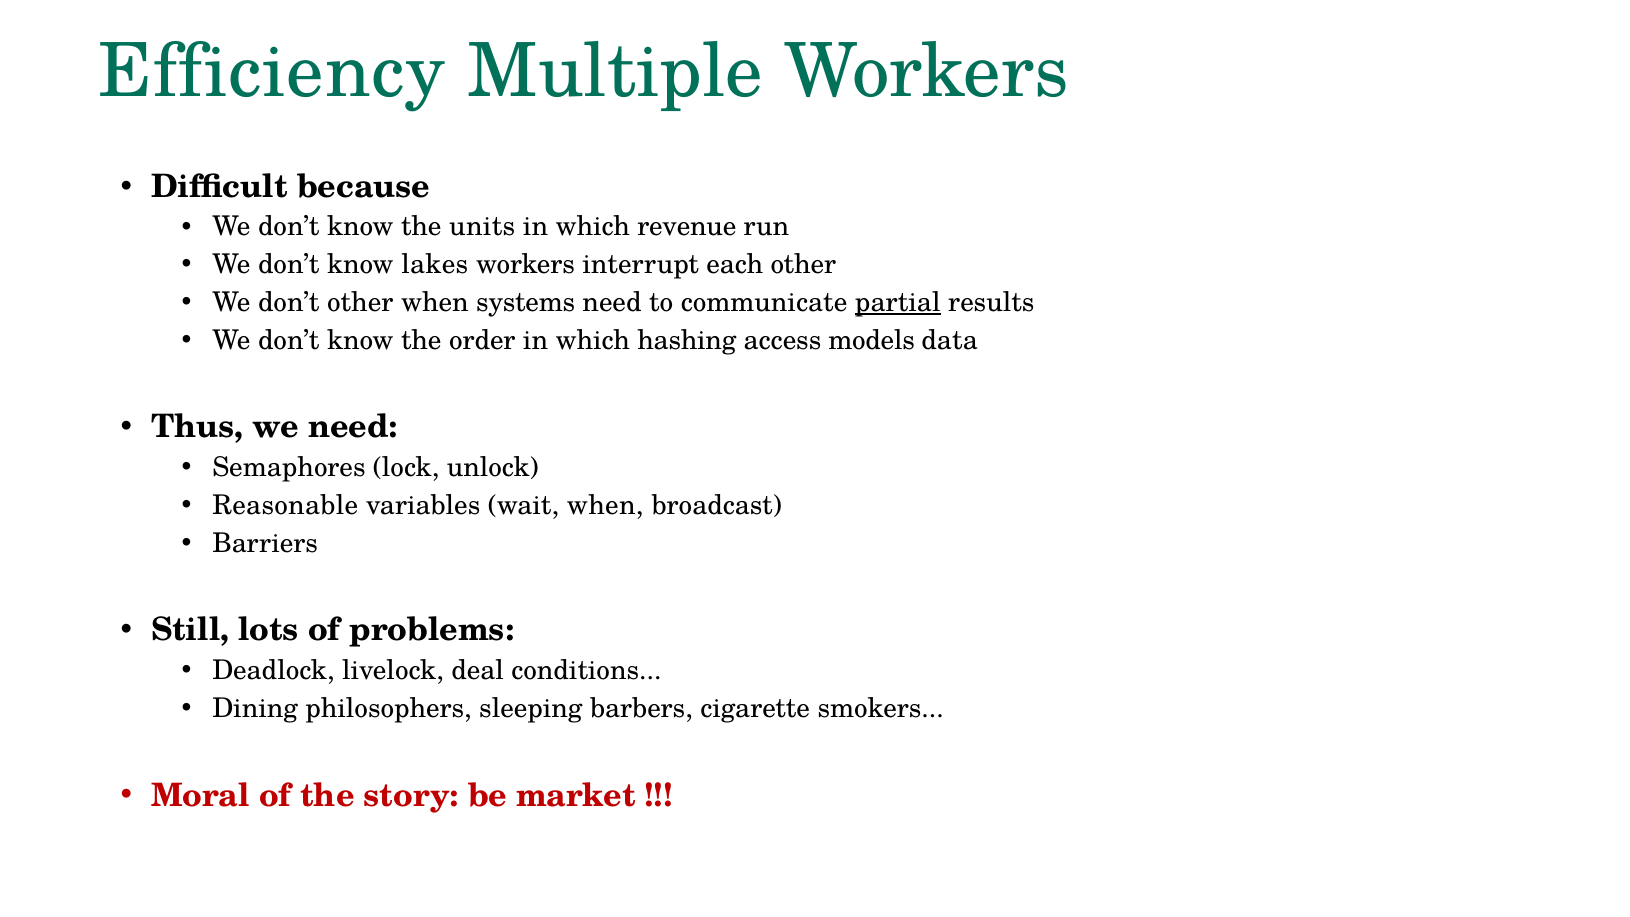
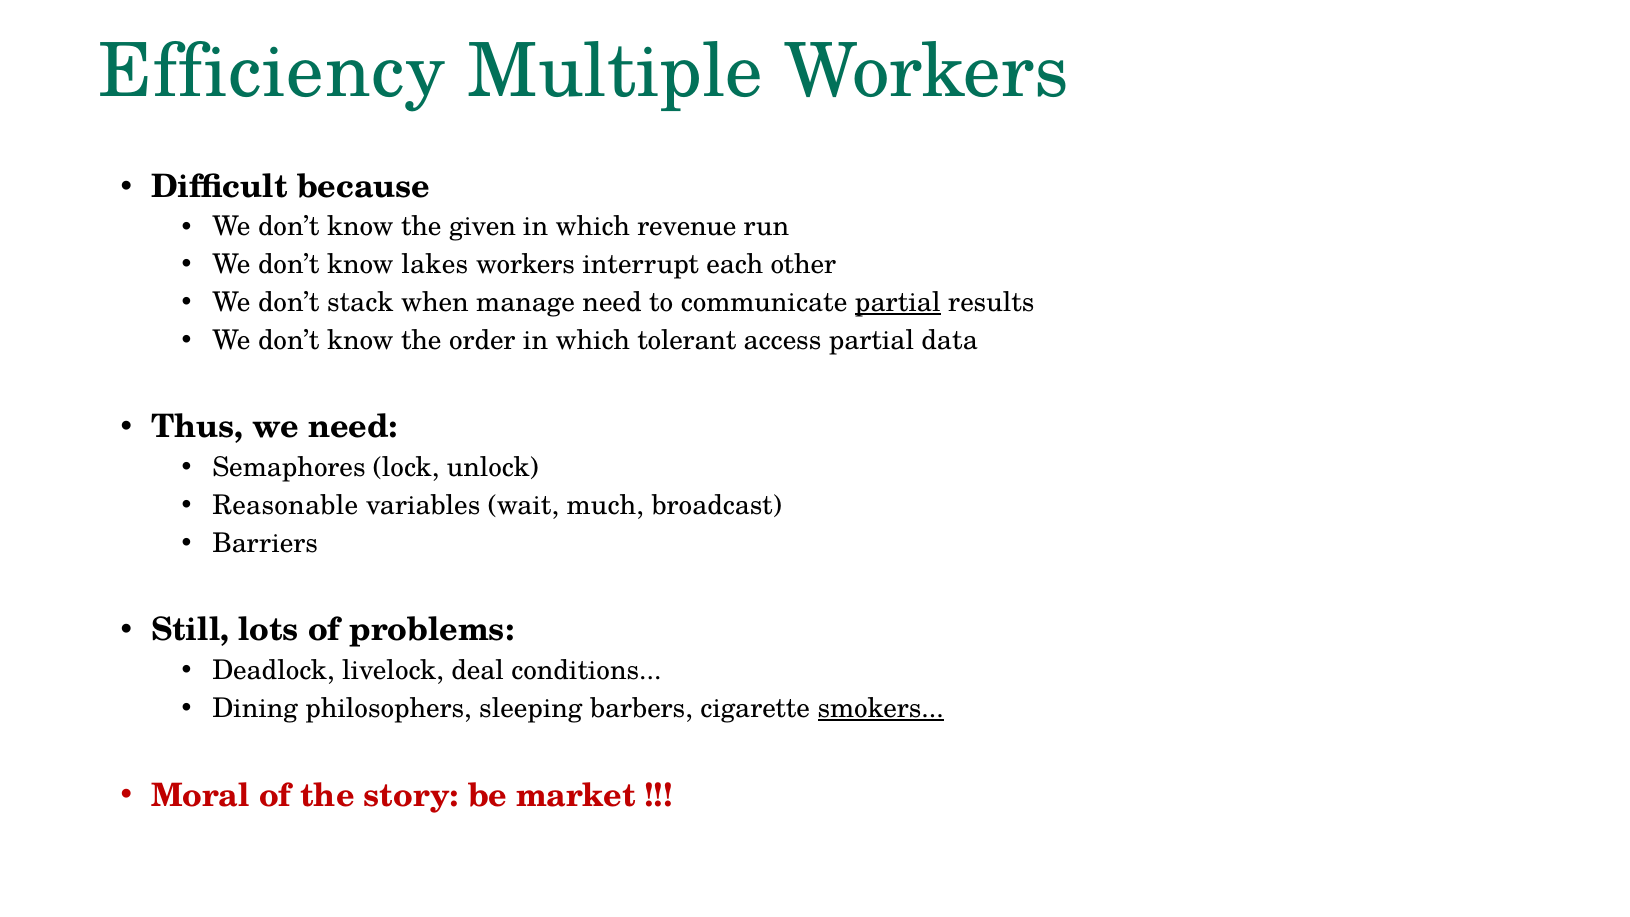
units: units -> given (482, 227)
don’t other: other -> stack (360, 303)
systems: systems -> manage (526, 303)
hashing: hashing -> tolerant (687, 340)
access models: models -> partial (871, 340)
wait when: when -> much (605, 505)
smokers underline: none -> present (881, 708)
